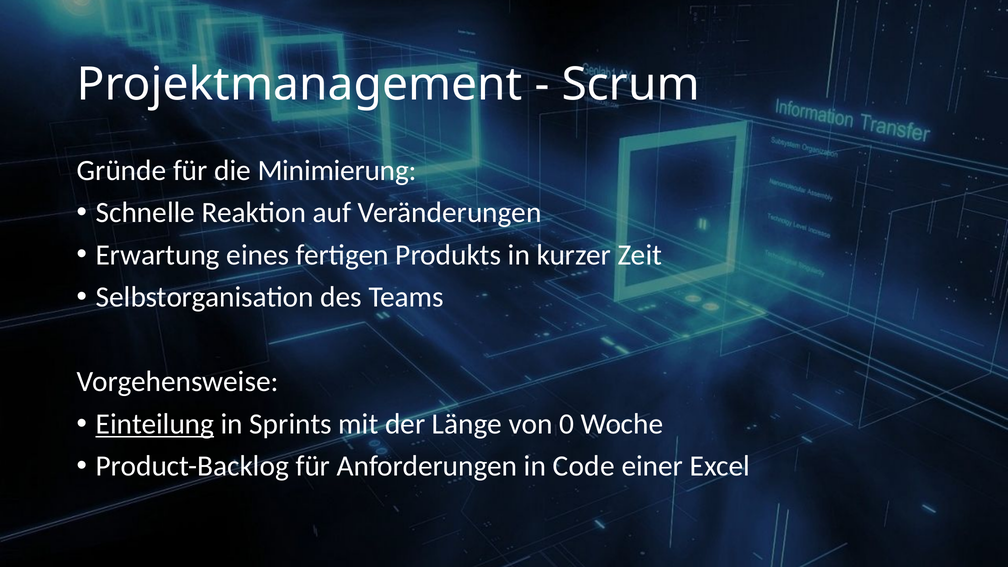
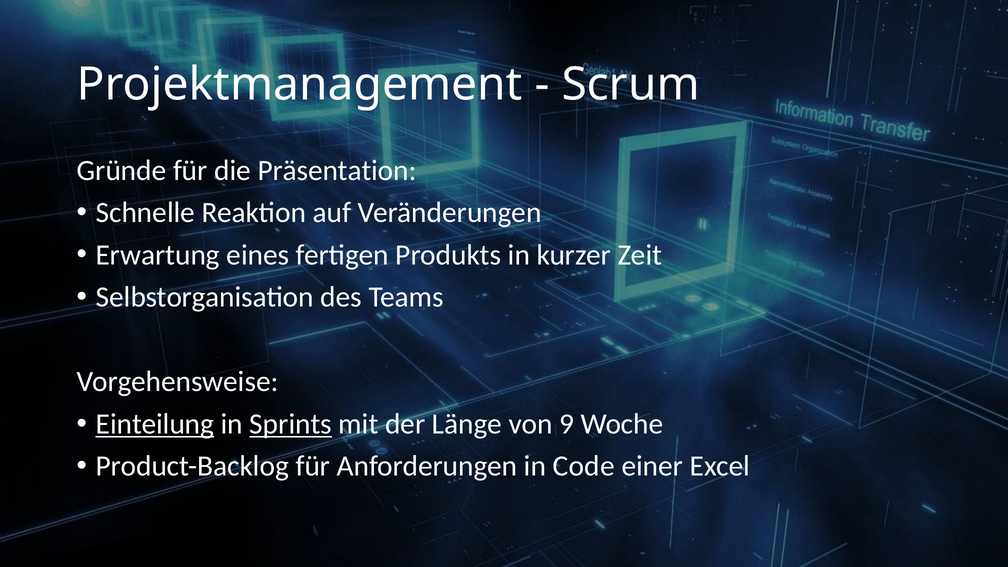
Minimierung: Minimierung -> Präsentation (337, 170)
Sprints underline: none -> present (291, 424)
0: 0 -> 9 (566, 424)
